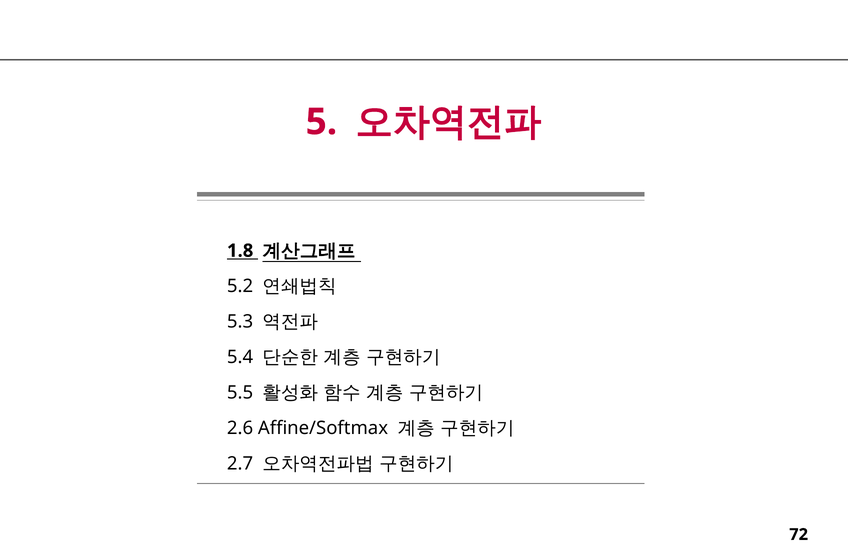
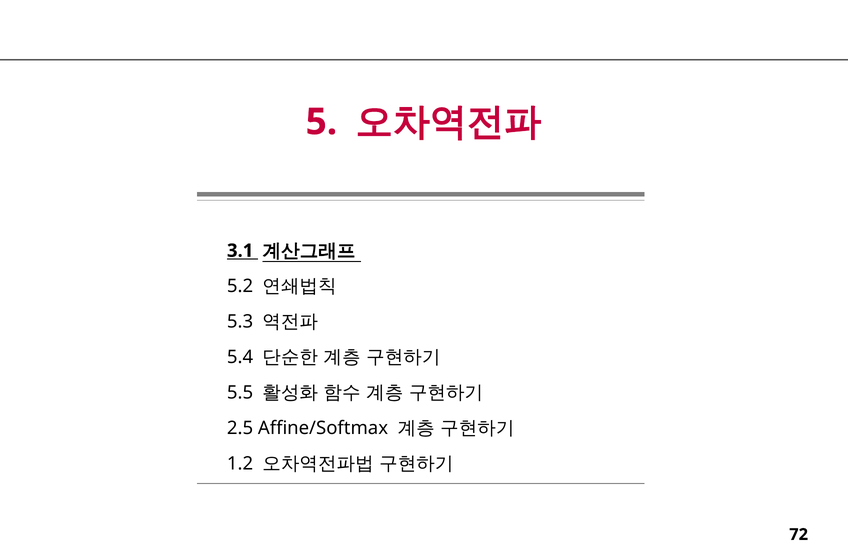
1.8: 1.8 -> 3.1 (240, 251)
2.6: 2.6 -> 2.5 (240, 428)
2.7: 2.7 -> 1.2 (240, 464)
